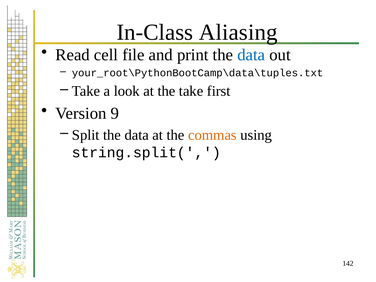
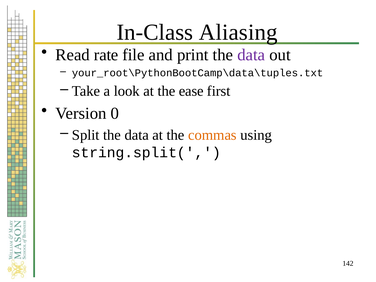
cell: cell -> rate (106, 55)
data colour: blue -> purple (251, 55)
the take: take -> ease (191, 91)
9: 9 -> 0 (115, 113)
